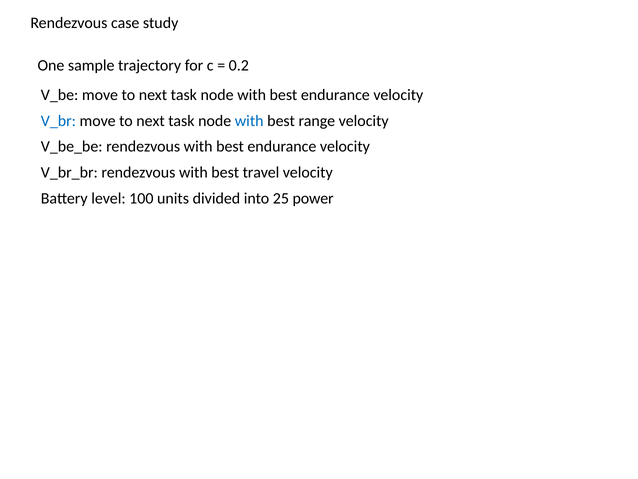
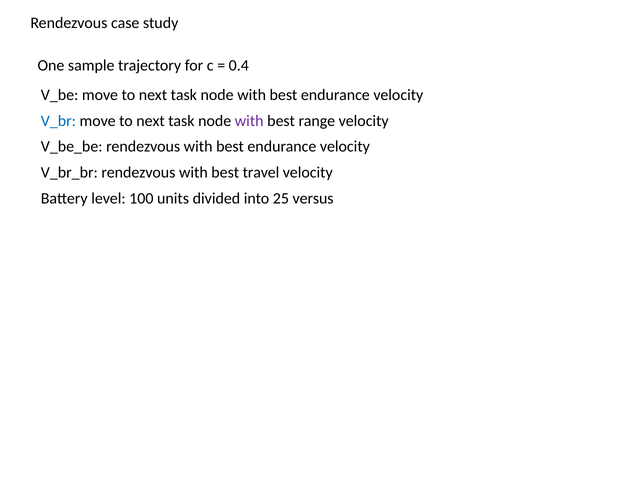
0.2: 0.2 -> 0.4 (239, 66)
with colour: blue -> purple (249, 121)
power: power -> versus (313, 198)
